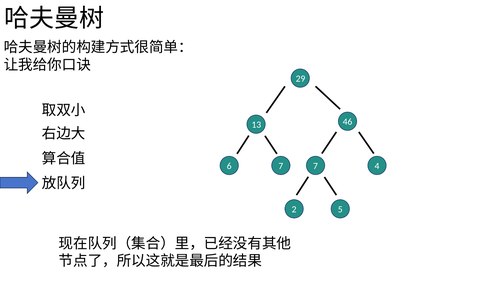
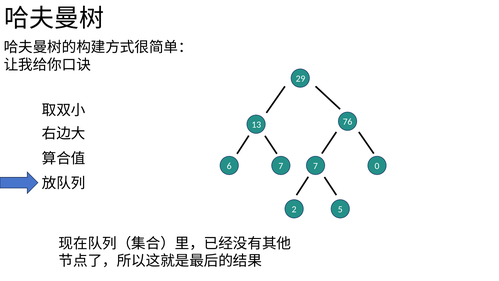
46: 46 -> 76 (348, 122)
4: 4 -> 0 (377, 166)
